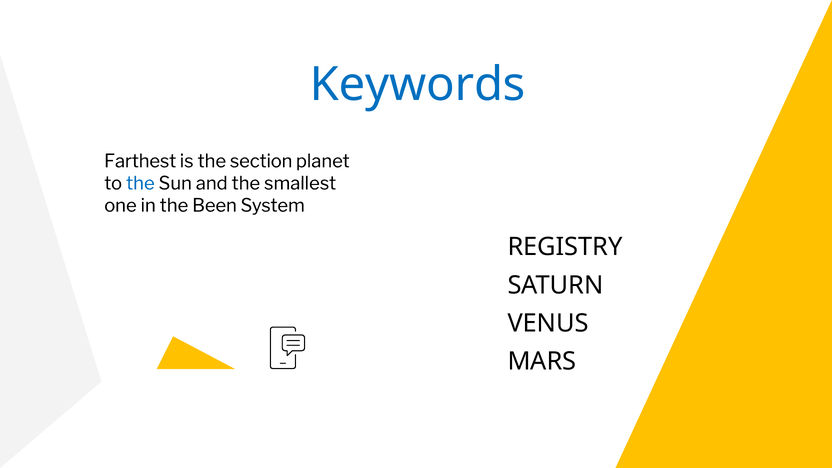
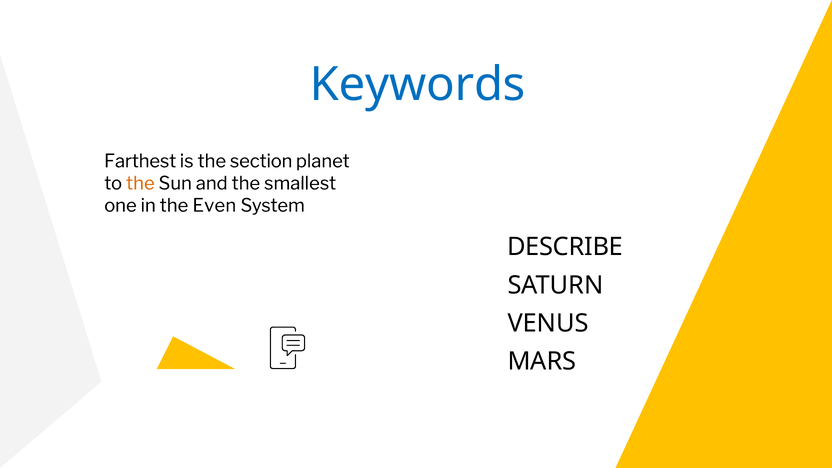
the colour: blue -> orange (140, 183)
Been: Been -> Even (214, 206)
REGISTRY: REGISTRY -> DESCRIBE (565, 247)
